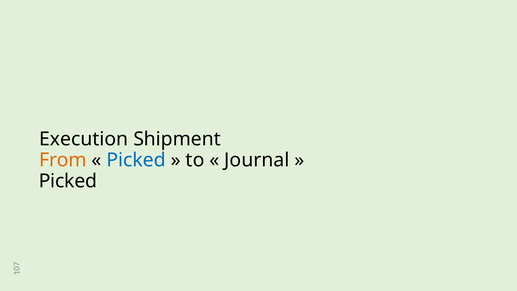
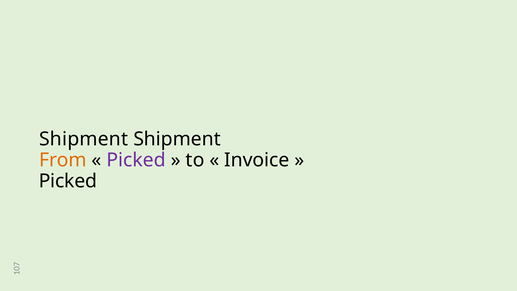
Execution: Execution -> Shipment (84, 139)
Picked colour: blue -> purple (136, 160)
Journal: Journal -> Invoice (257, 160)
